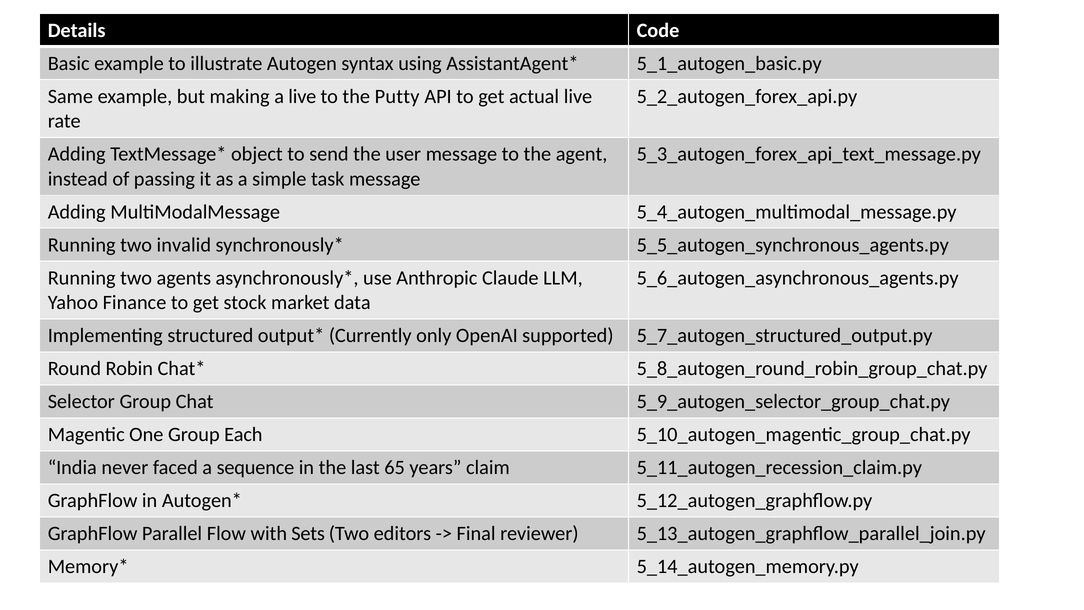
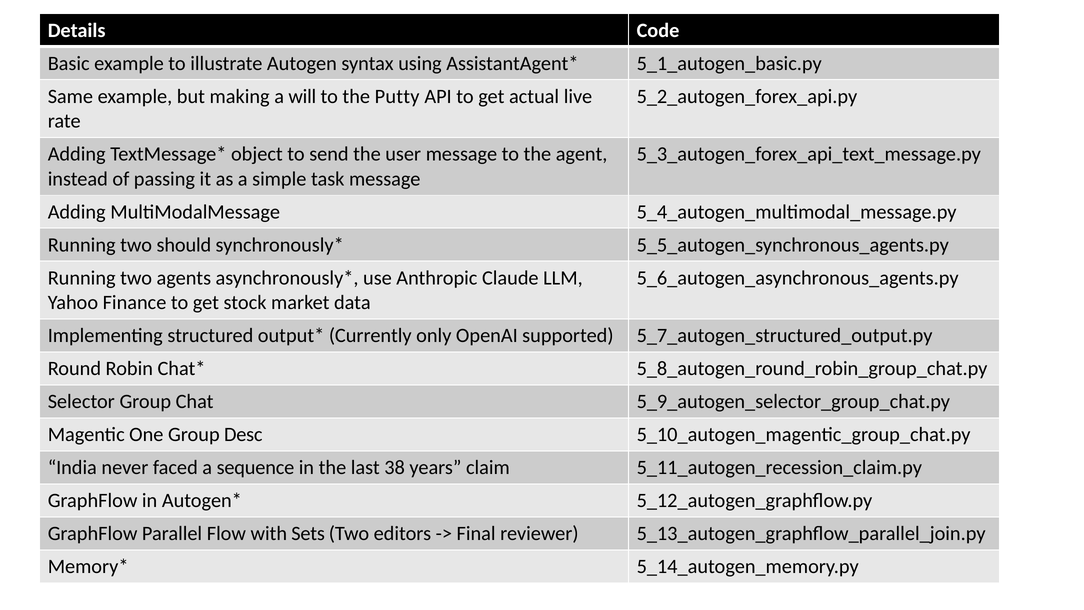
a live: live -> will (302, 96)
invalid: invalid -> should (184, 245)
Each: Each -> Desc (243, 434)
65: 65 -> 38 (395, 467)
